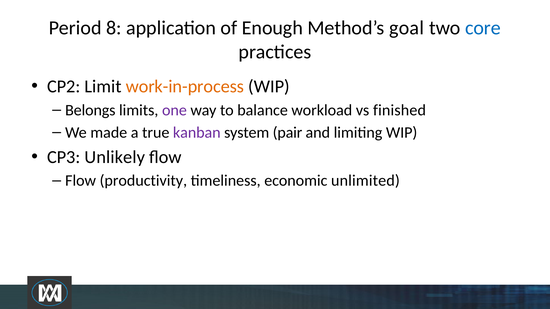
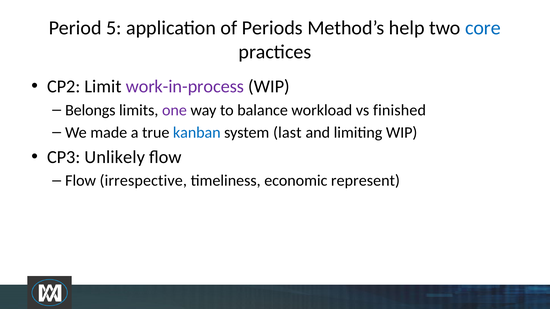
8: 8 -> 5 (114, 28)
Enough: Enough -> Periods (272, 28)
goal: goal -> help (407, 28)
work-in-process colour: orange -> purple (185, 87)
kanban colour: purple -> blue (197, 133)
pair: pair -> last (287, 133)
productivity: productivity -> irrespective (143, 181)
unlimited: unlimited -> represent (365, 181)
